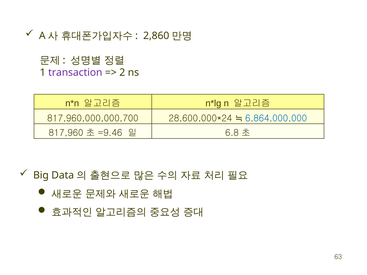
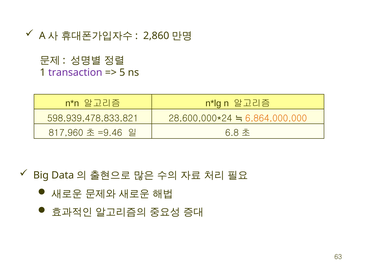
2: 2 -> 5 (122, 73)
817,960,000,000,700: 817,960,000,000,700 -> 598,939,478,833,821 (93, 118)
6,864,000,000 colour: blue -> orange (276, 118)
